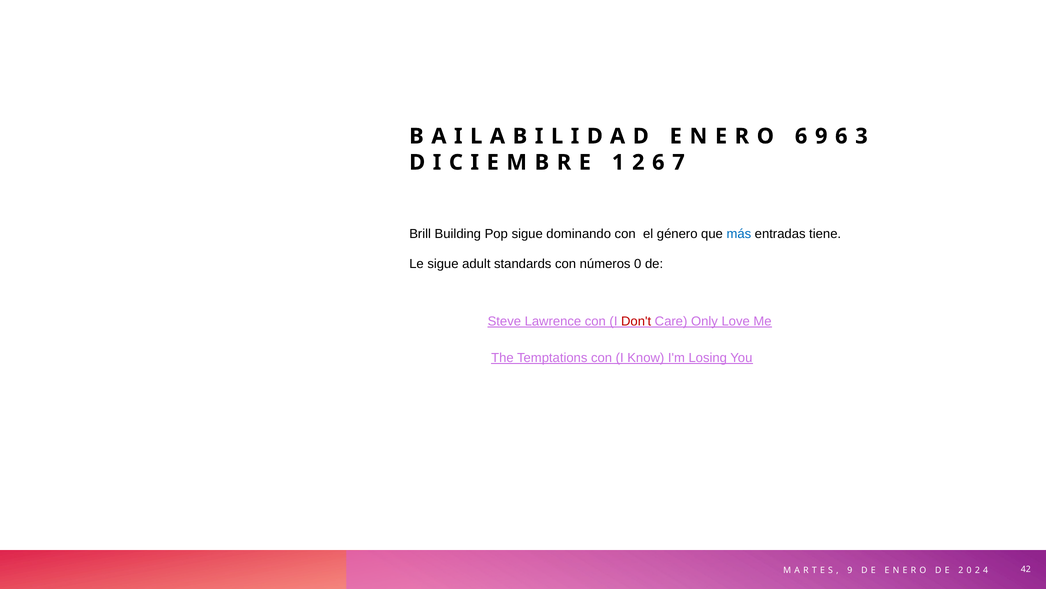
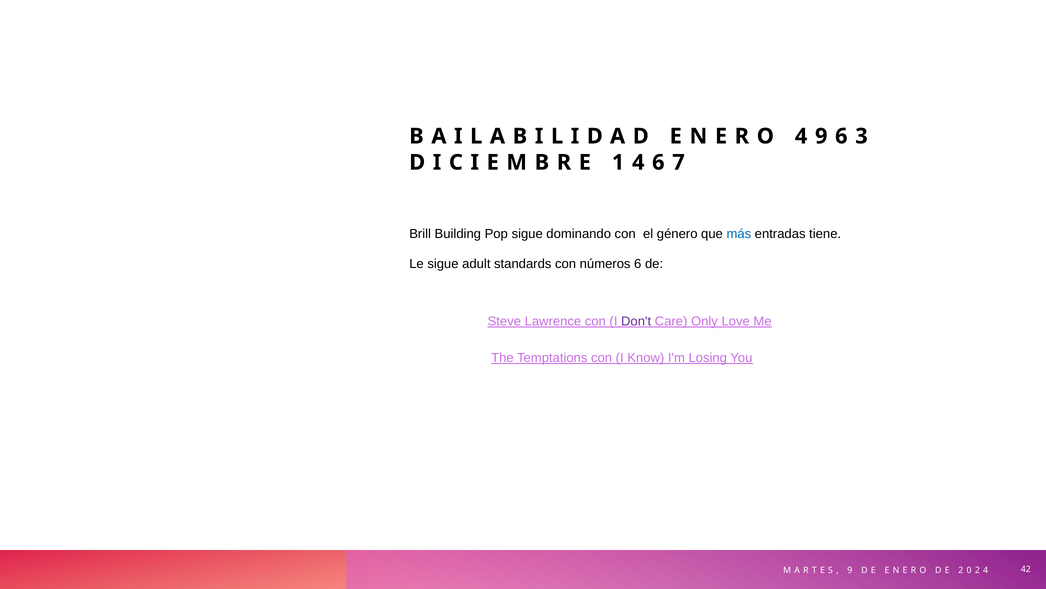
6: 6 -> 4 (801, 136)
1 2: 2 -> 4 (638, 162)
números 0: 0 -> 6 (638, 264)
Don't colour: red -> purple (636, 321)
